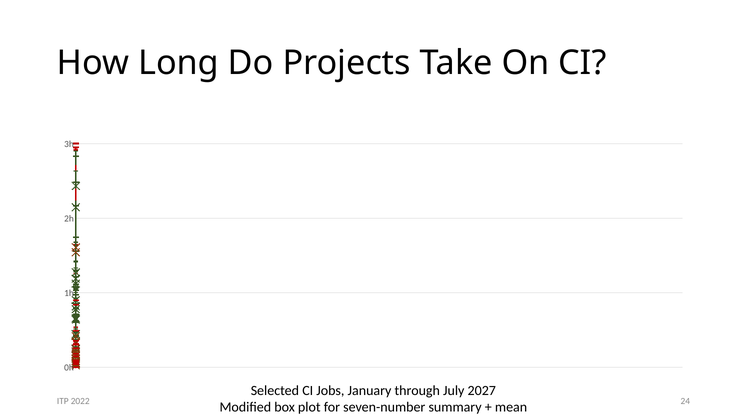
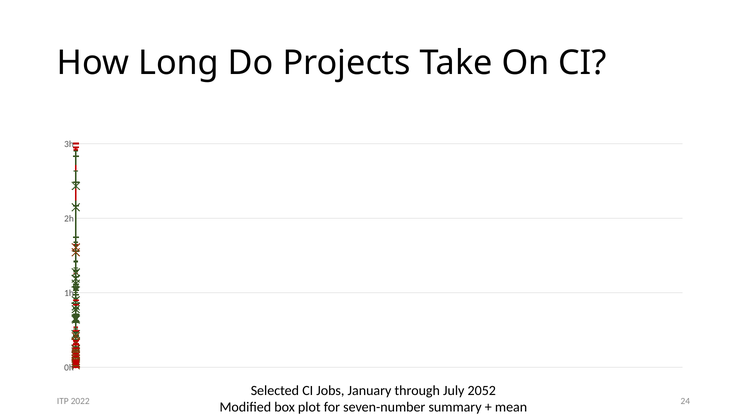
2027: 2027 -> 2052 (482, 391)
